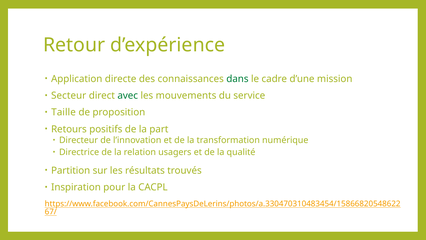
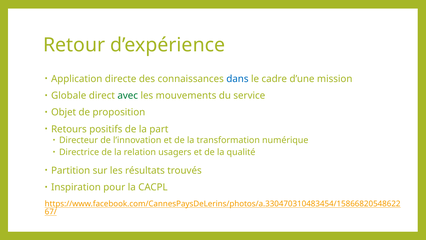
dans colour: green -> blue (237, 79)
Secteur: Secteur -> Globale (69, 95)
Taille: Taille -> Objet (64, 112)
